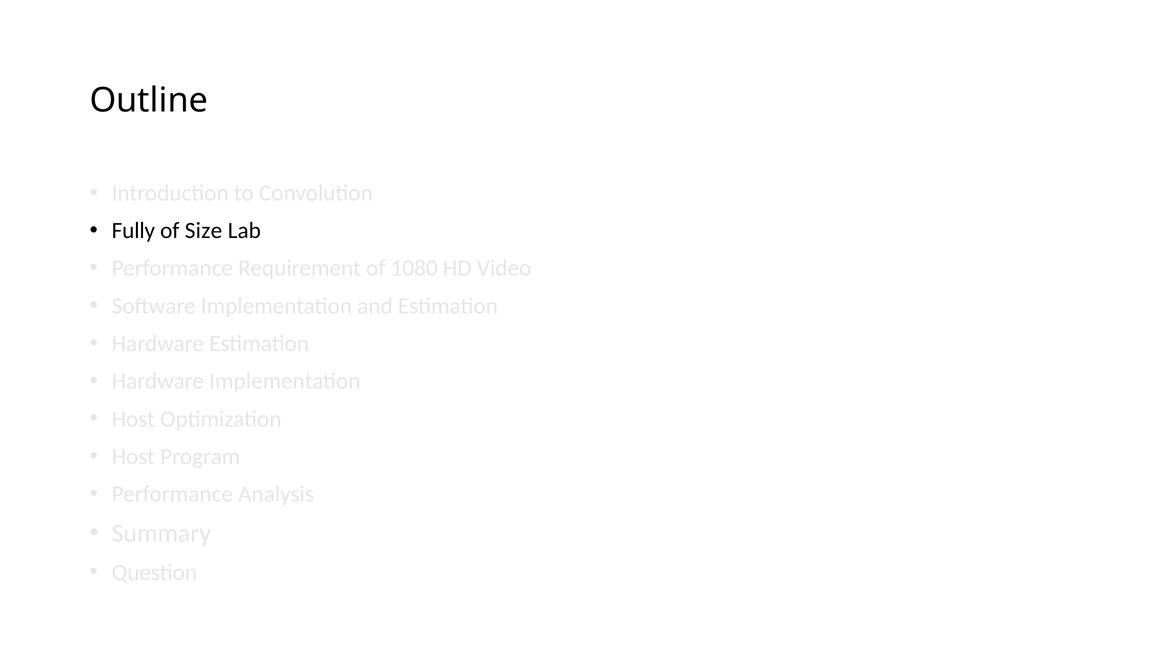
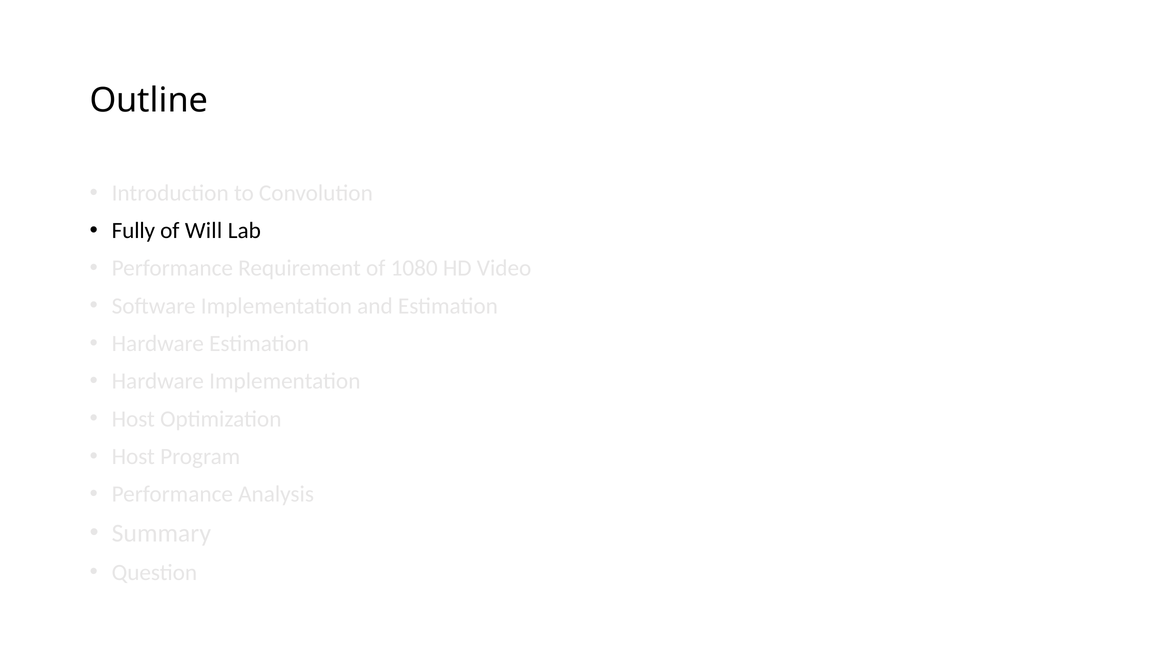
Size: Size -> Will (204, 231)
